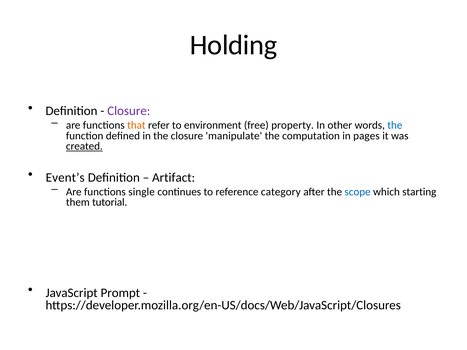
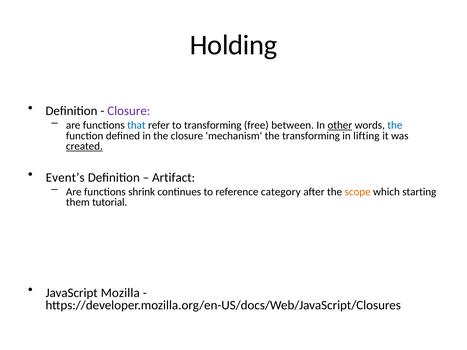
that colour: orange -> blue (136, 125)
to environment: environment -> transforming (213, 125)
property: property -> between (293, 125)
other underline: none -> present (340, 125)
manipulate: manipulate -> mechanism (234, 136)
the computation: computation -> transforming (311, 136)
pages: pages -> lifting (366, 136)
single: single -> shrink (142, 192)
scope colour: blue -> orange (358, 192)
Prompt: Prompt -> Mozilla (120, 293)
